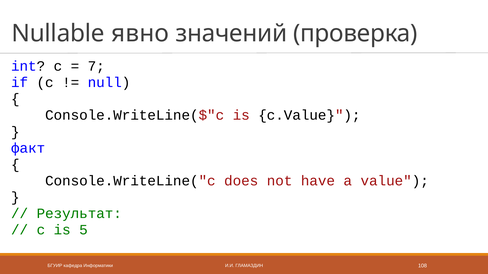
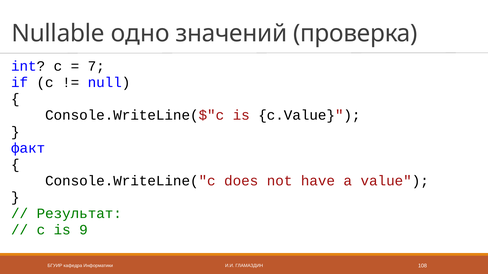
явно: явно -> одно (140, 33)
5: 5 -> 9 (83, 230)
